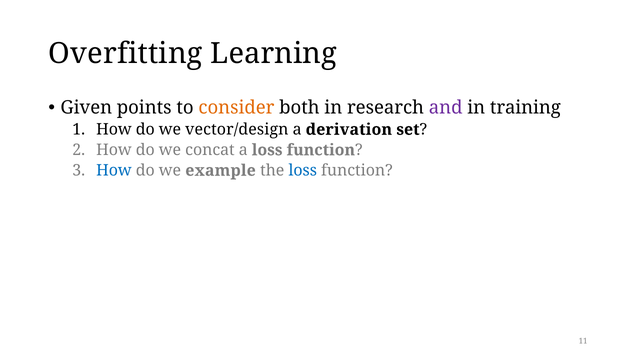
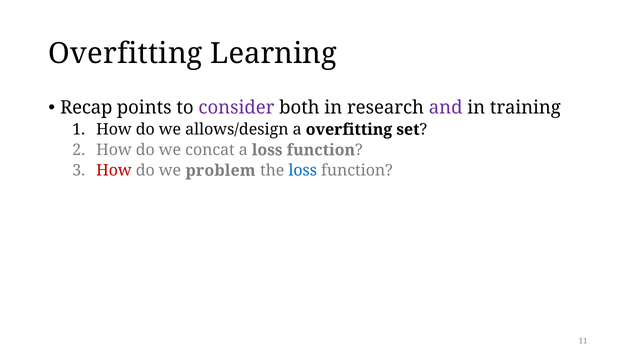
Given: Given -> Recap (86, 108)
consider colour: orange -> purple (236, 108)
vector/design: vector/design -> allows/design (237, 129)
a derivation: derivation -> overfitting (349, 129)
How colour: blue -> red (114, 170)
example: example -> problem (221, 170)
